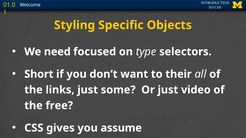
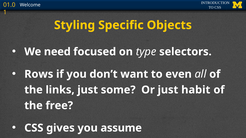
Short: Short -> Rows (39, 74)
their: their -> even (179, 74)
video: video -> habit (196, 90)
